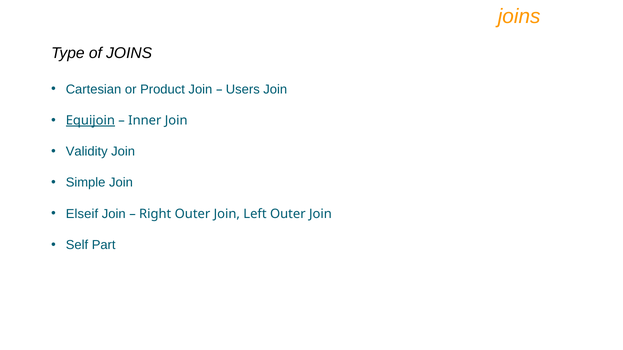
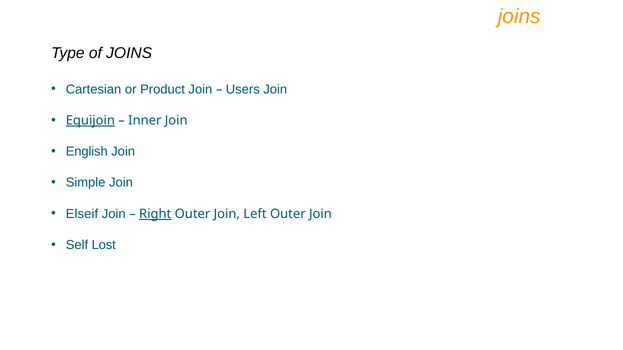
Validity: Validity -> English (87, 152)
Right underline: none -> present (155, 214)
Part: Part -> Lost (104, 245)
